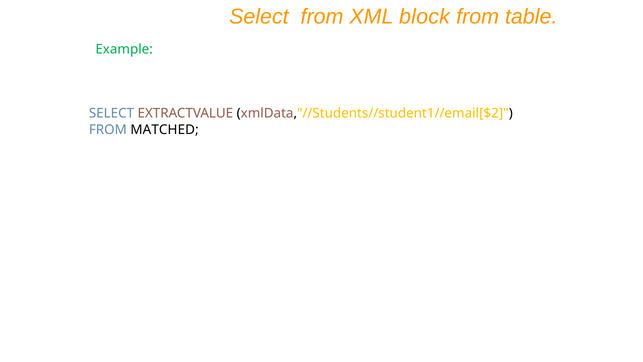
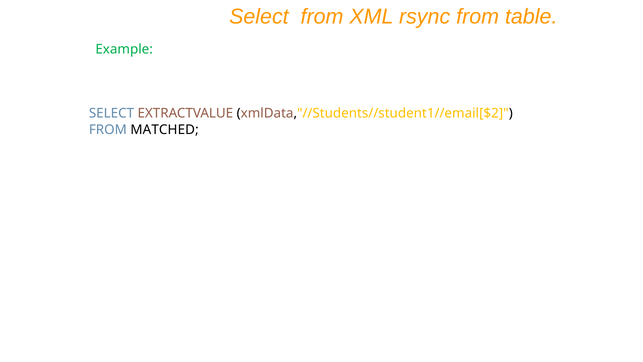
block: block -> rsync (425, 17)
